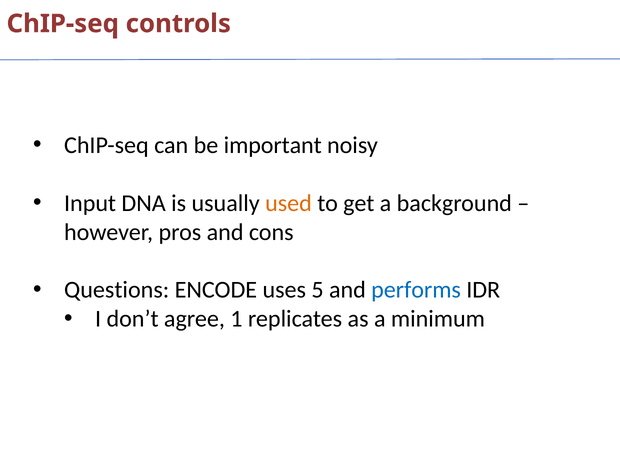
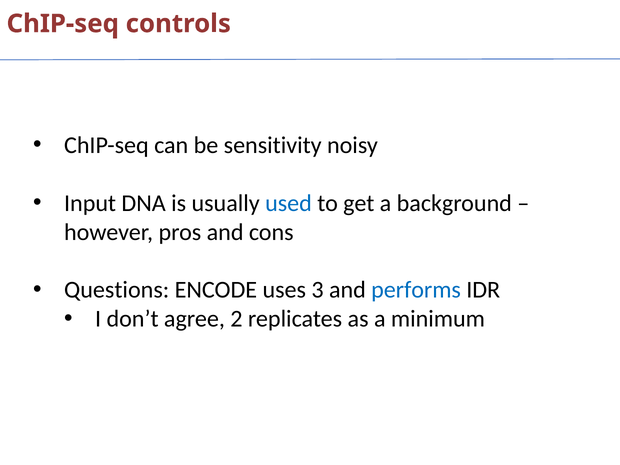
important: important -> sensitivity (273, 145)
used colour: orange -> blue (289, 203)
5: 5 -> 3 (318, 290)
1: 1 -> 2 (236, 319)
